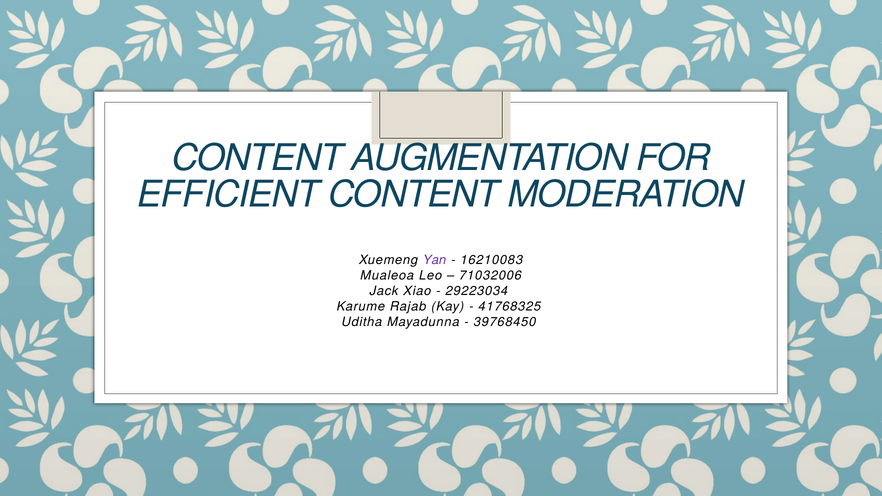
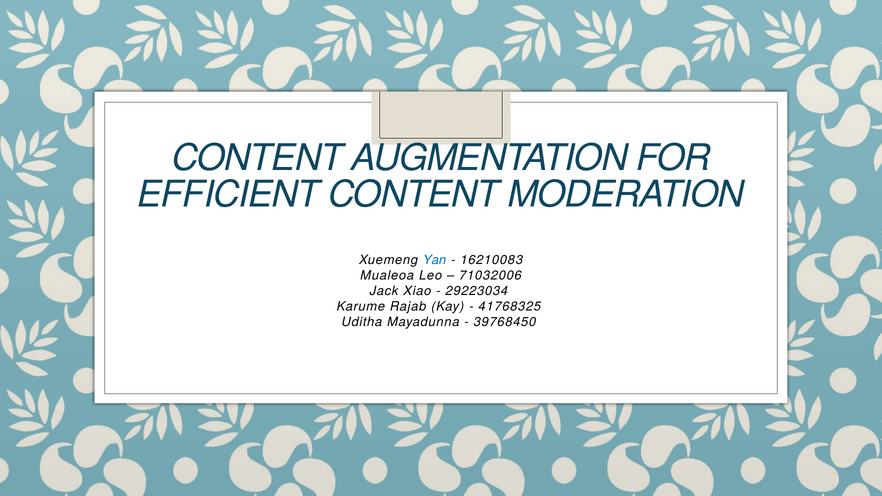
Yan colour: purple -> blue (435, 260)
